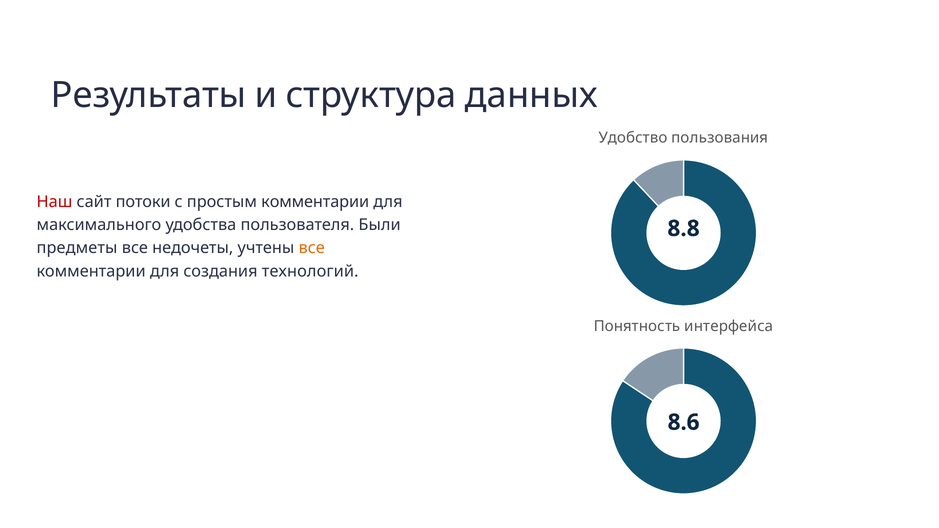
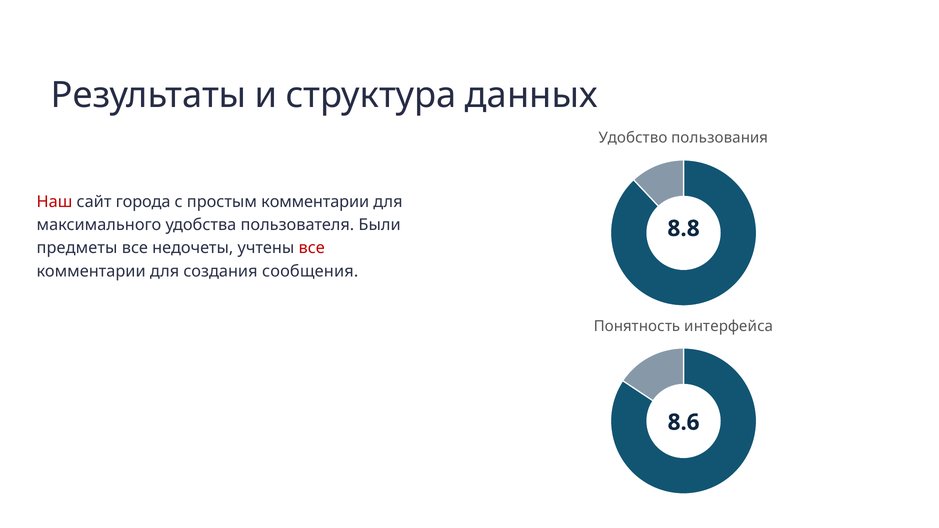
потоки: потоки -> города (143, 202)
все colour: orange -> red (312, 248)
технологий: технологий -> сообщения (310, 271)
